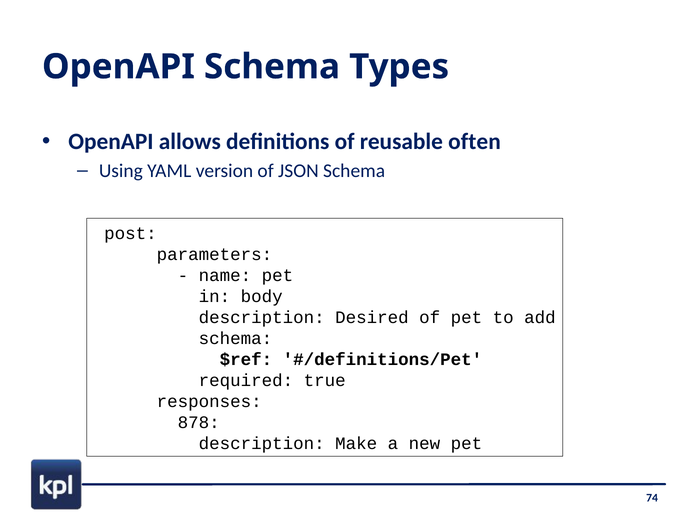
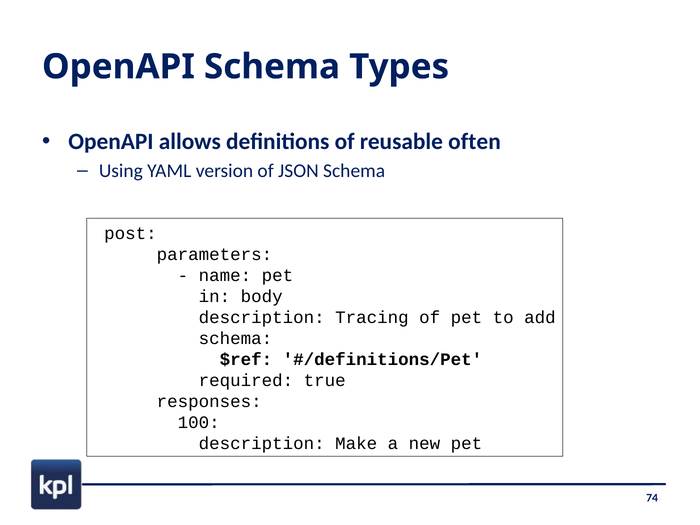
Desired: Desired -> Tracing (372, 318)
878: 878 -> 100 (199, 423)
